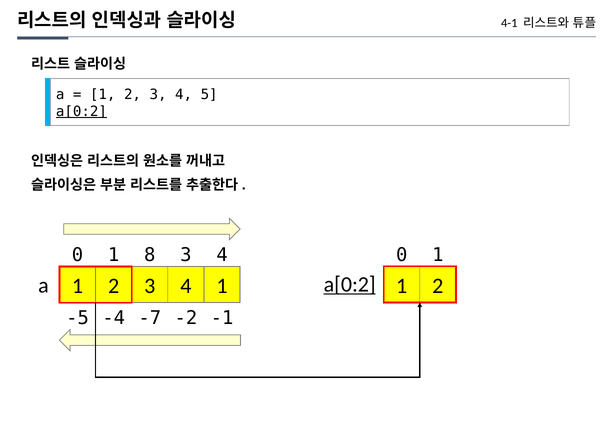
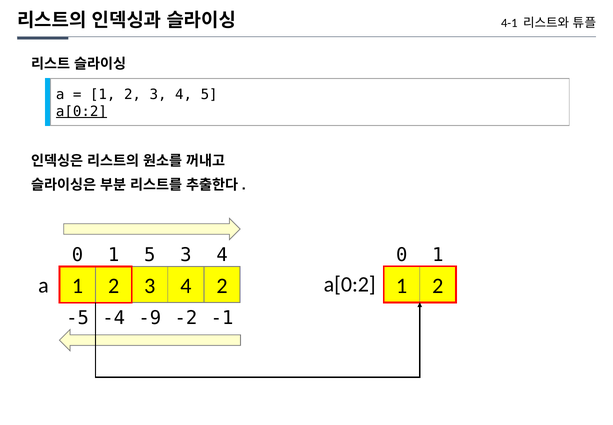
1 8: 8 -> 5 (150, 255)
a[0:2 underline: present -> none (350, 284)
4 1: 1 -> 2 (222, 286)
-7: -7 -> -9 (150, 318)
